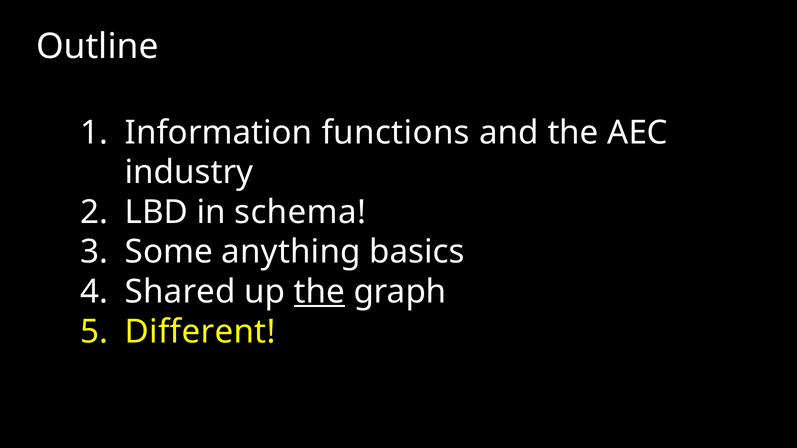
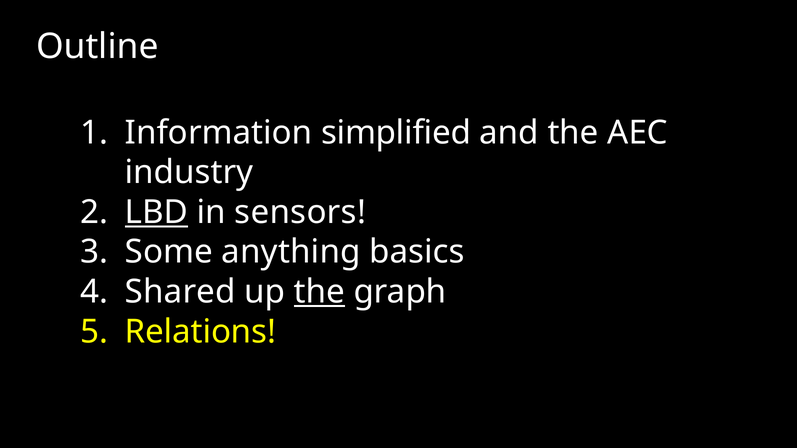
functions: functions -> simplified (396, 133)
LBD underline: none -> present (156, 212)
schema: schema -> sensors (300, 212)
Different: Different -> Relations (200, 332)
